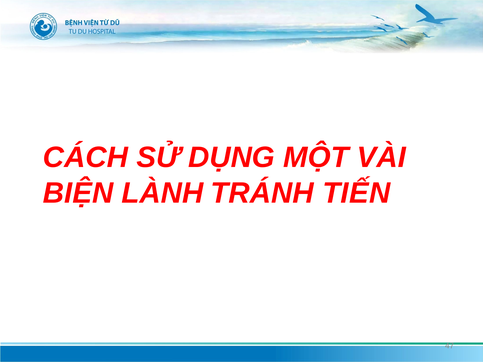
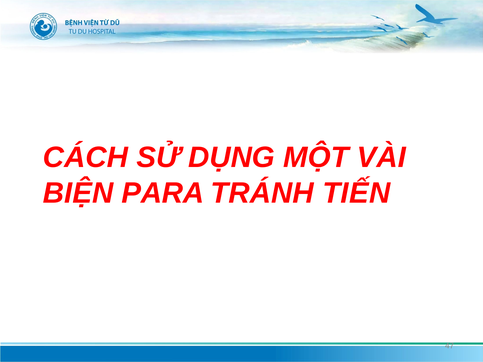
LÀNH: LÀNH -> PARA (163, 193)
